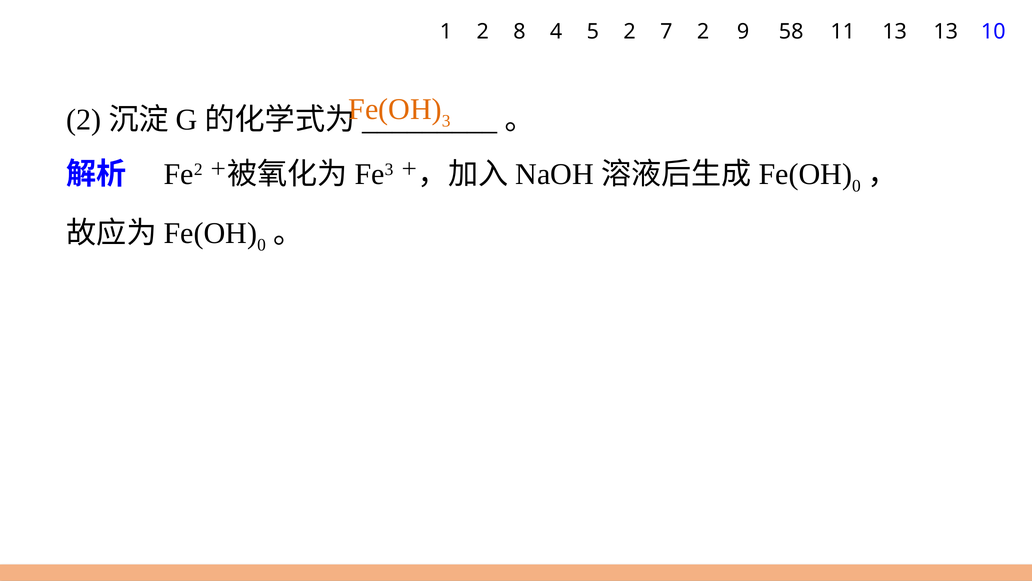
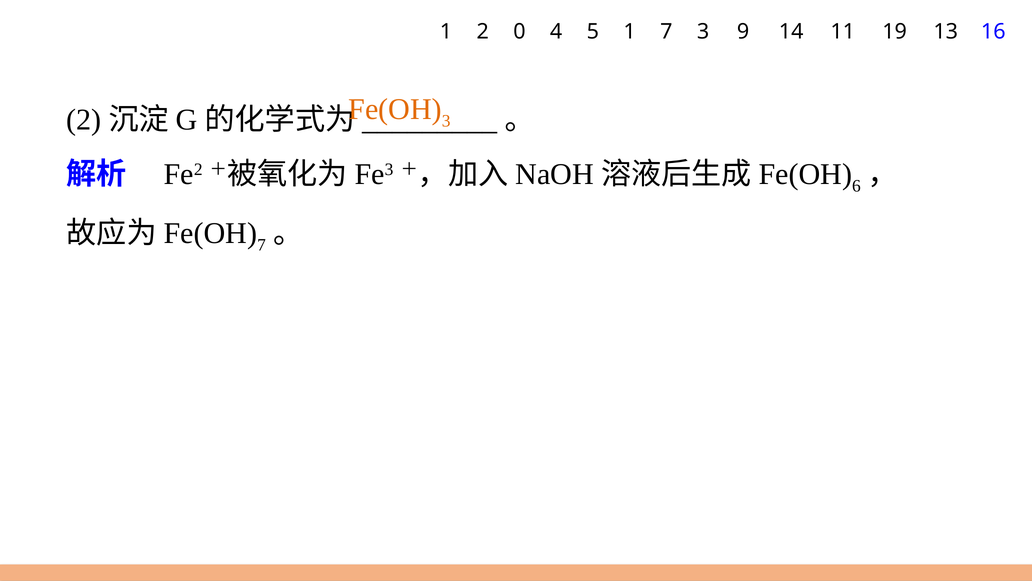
8: 8 -> 0 (519, 32)
5 2: 2 -> 1 (630, 32)
7 2: 2 -> 3 (703, 32)
58: 58 -> 14 (791, 32)
11 13: 13 -> 19 (895, 32)
10: 10 -> 16 (993, 32)
0: 0 -> 6 (856, 186)
0: 0 -> 7 (262, 245)
